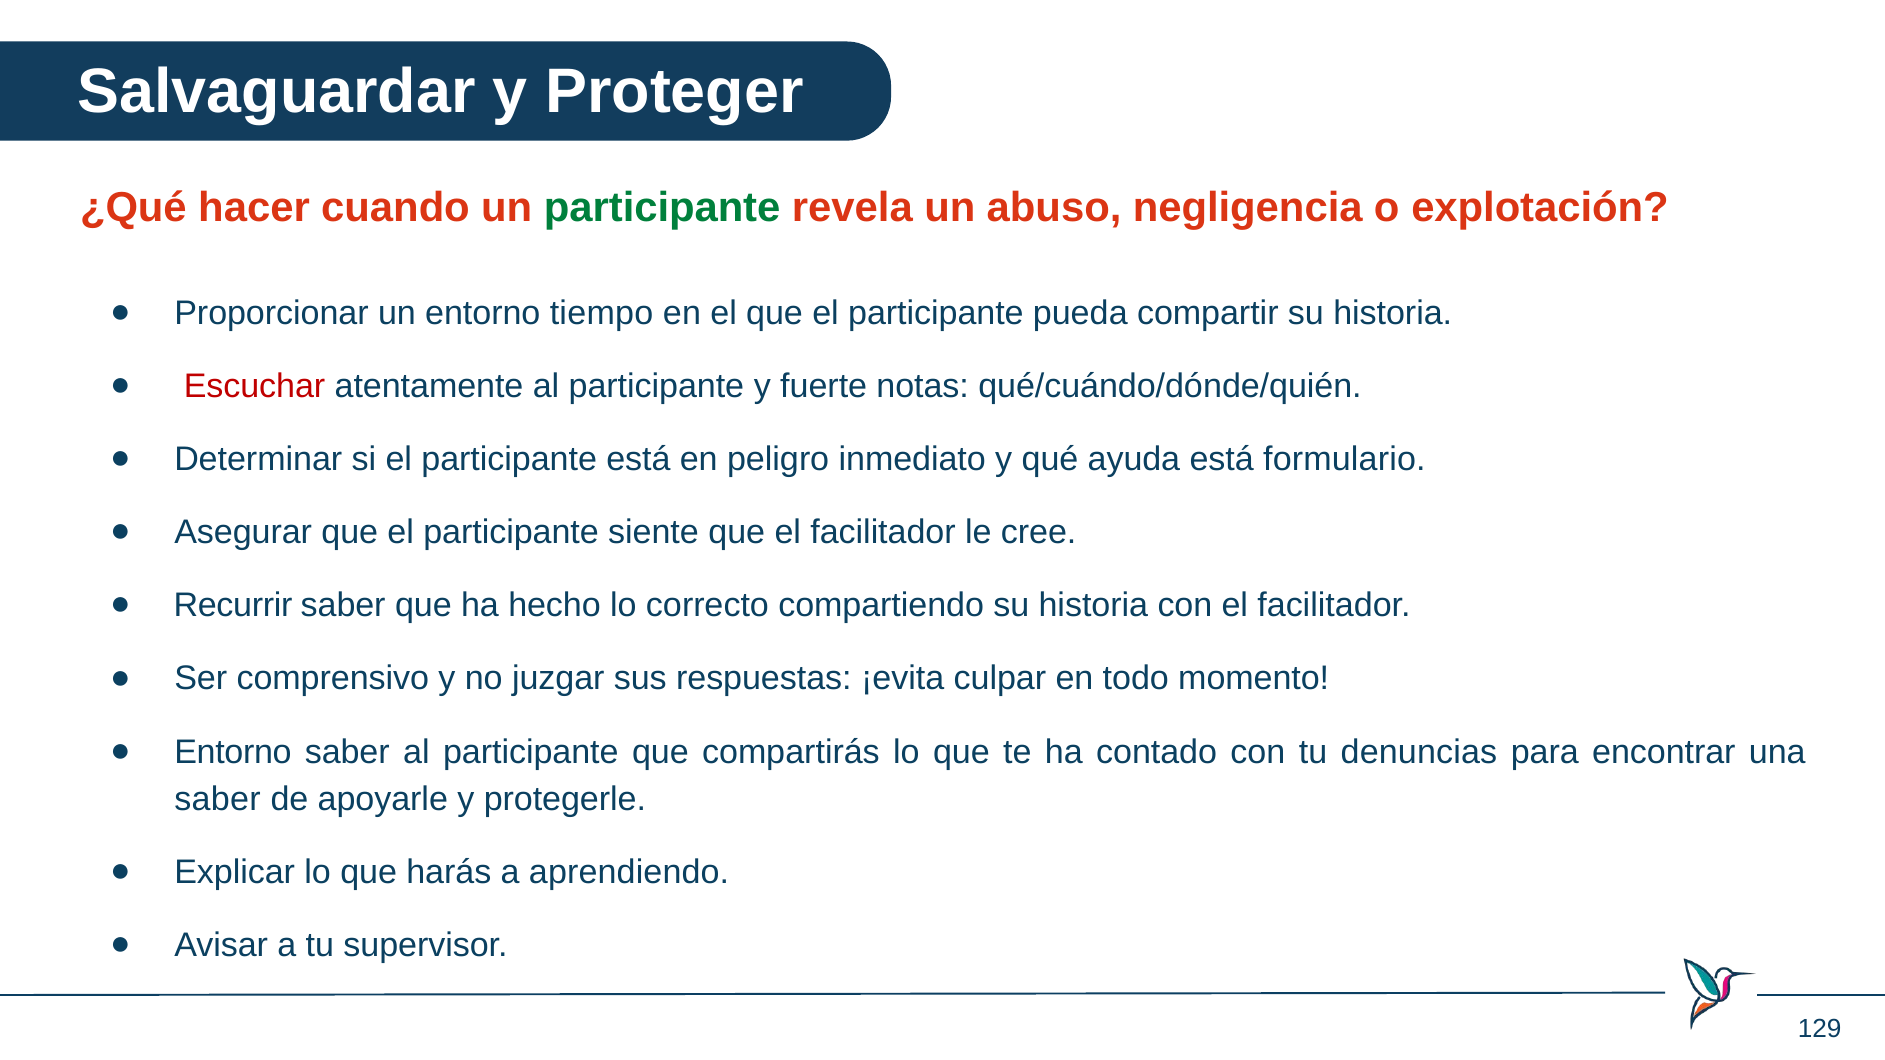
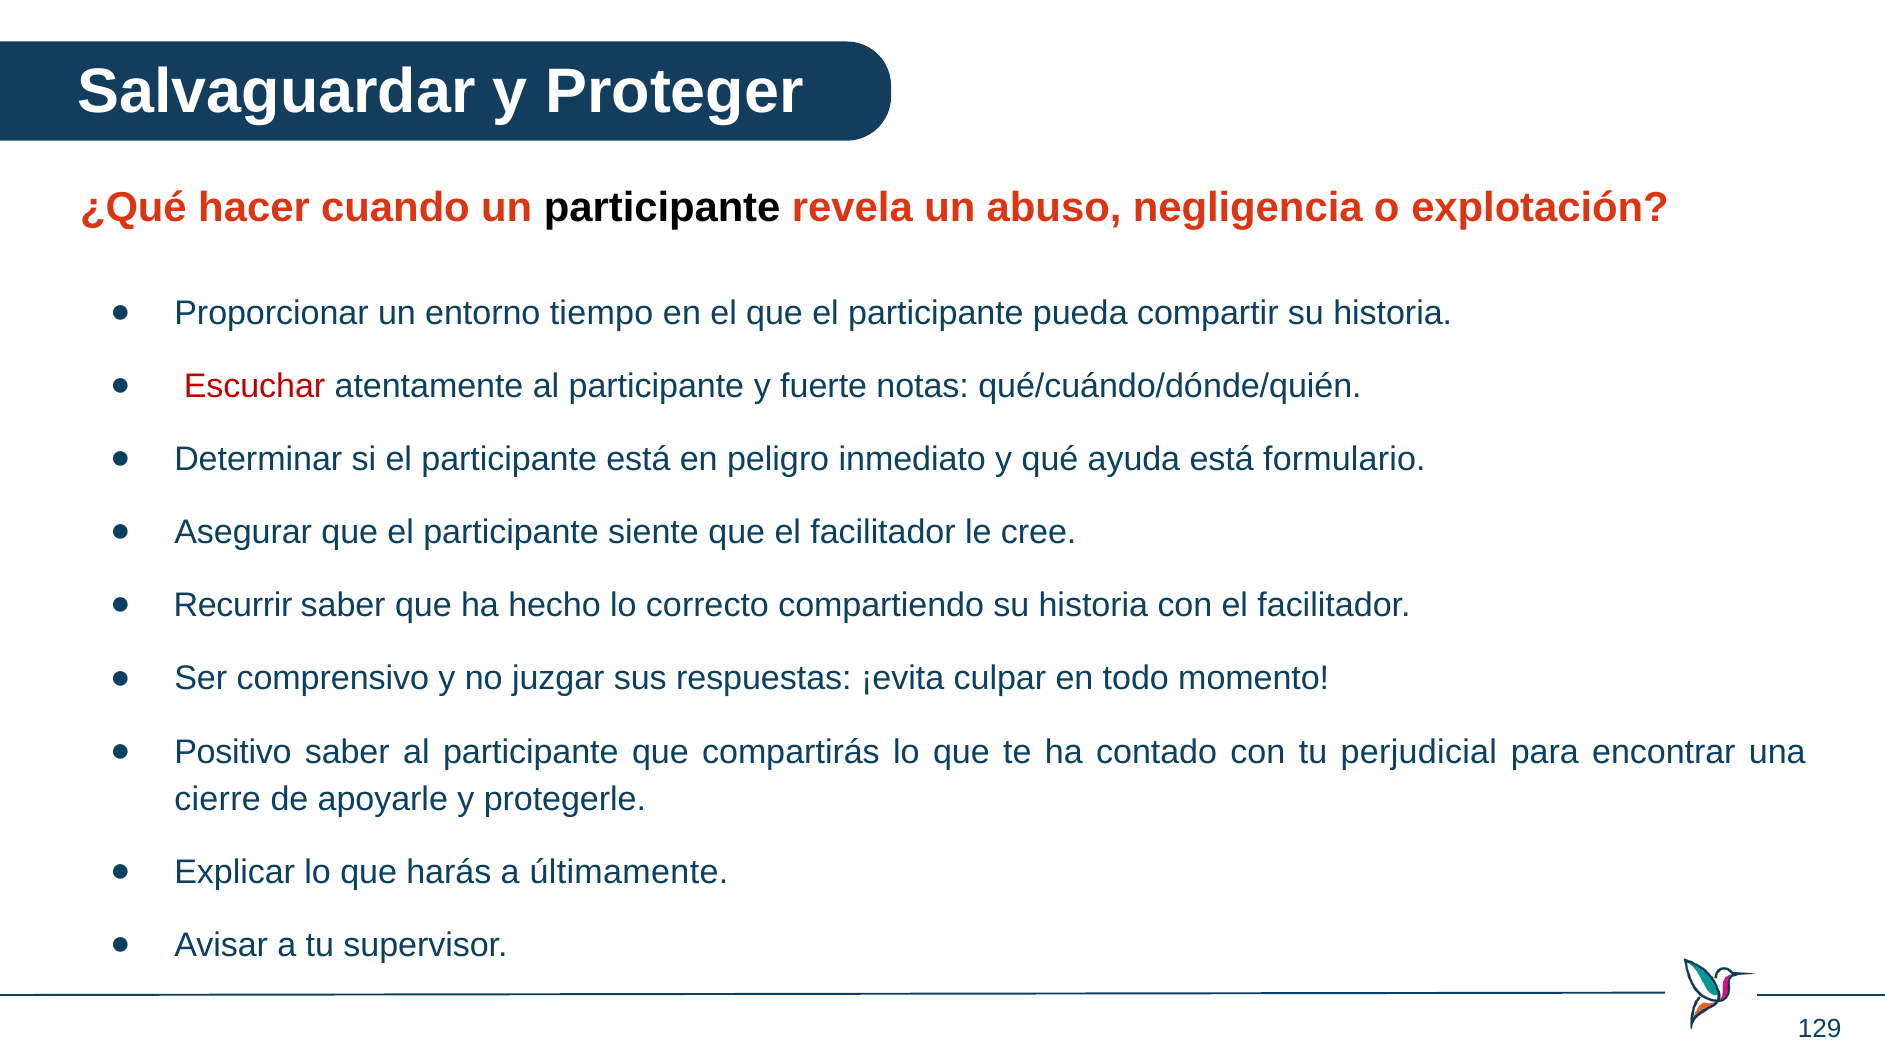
participante colour: green -> black (662, 208)
Entorno: Entorno -> Positivo (233, 752)
denuncias: denuncias -> perjudicial (1419, 752)
saber: saber -> cierre (218, 799)
aprendiendo: aprendiendo -> últimamente (629, 872)
